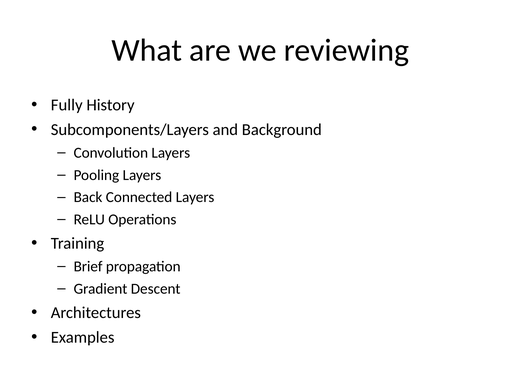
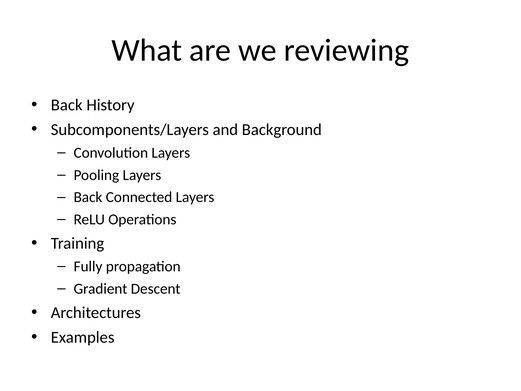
Fully: Fully -> Back (67, 105)
Brief: Brief -> Fully (88, 266)
